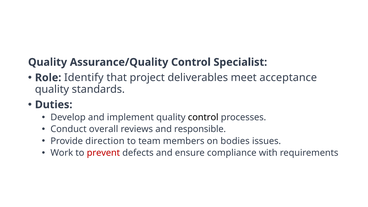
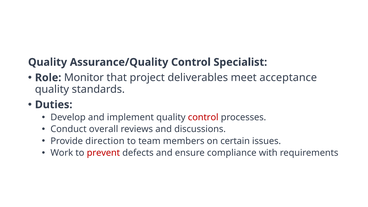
Identify: Identify -> Monitor (84, 78)
control colour: black -> red (203, 117)
responsible: responsible -> discussions (200, 129)
bodies: bodies -> certain (235, 141)
